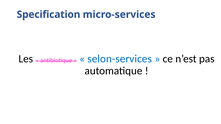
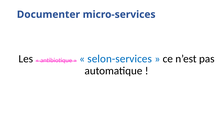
Specification: Specification -> Documenter (48, 15)
